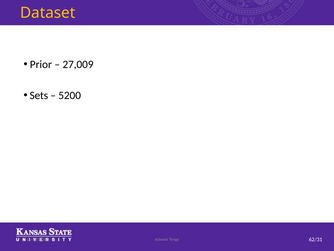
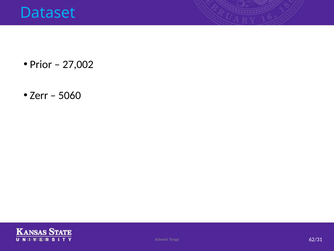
Dataset colour: yellow -> light blue (48, 13)
27,009: 27,009 -> 27,002 (78, 64)
Sets: Sets -> Zerr (39, 95)
5200: 5200 -> 5060 (70, 95)
